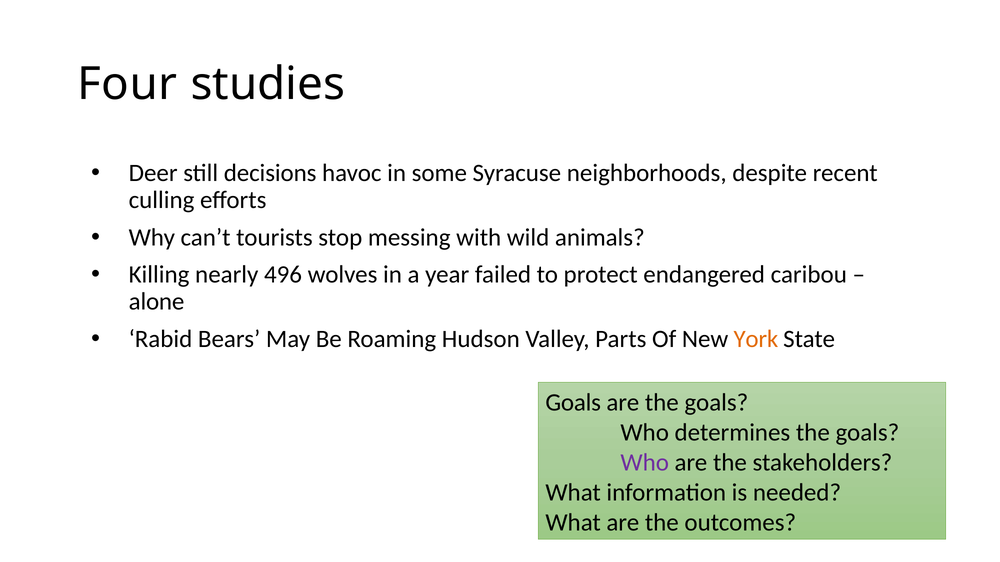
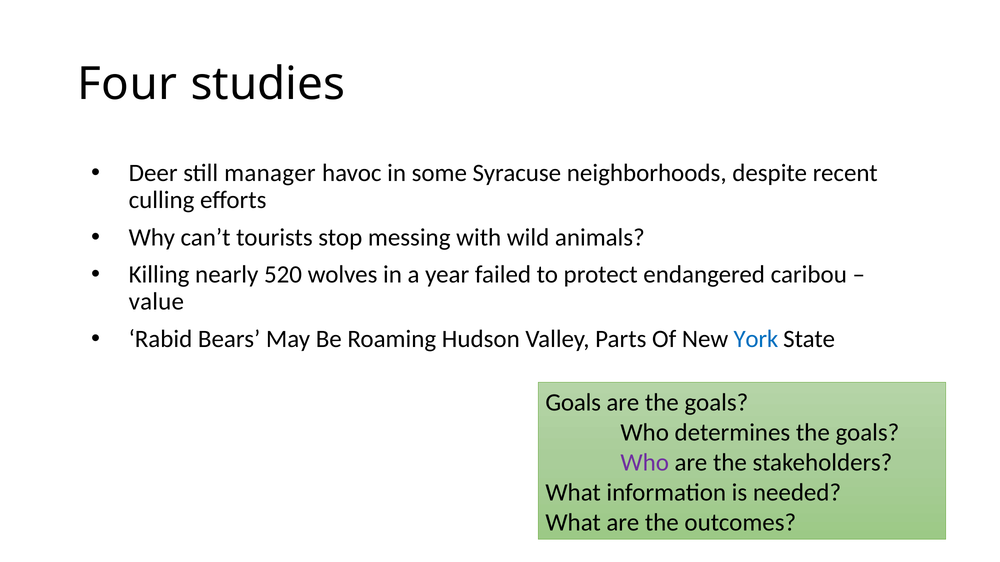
decisions: decisions -> manager (270, 173)
496: 496 -> 520 (283, 275)
alone: alone -> value (156, 302)
York colour: orange -> blue (756, 339)
